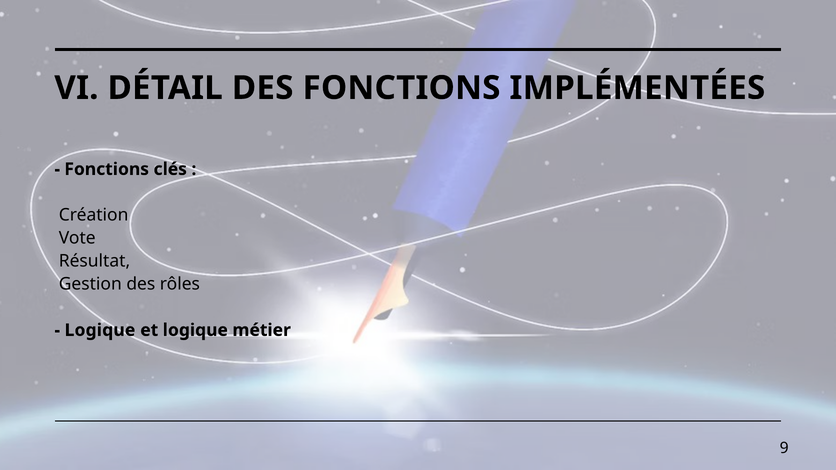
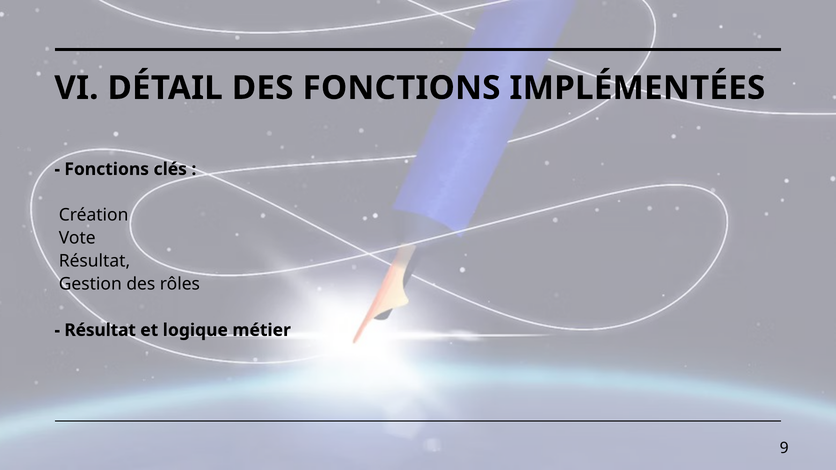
Logique: Logique -> Résultat (100, 330)
